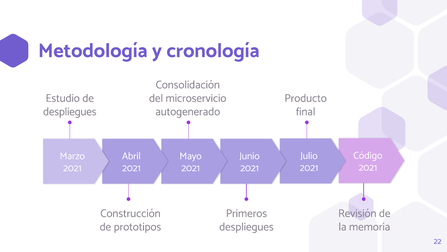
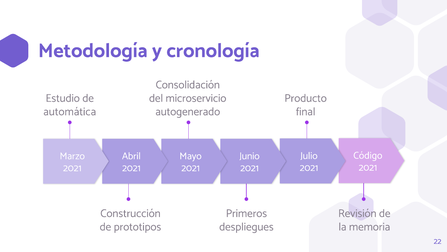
despliegues: despliegues -> automática (70, 111)
